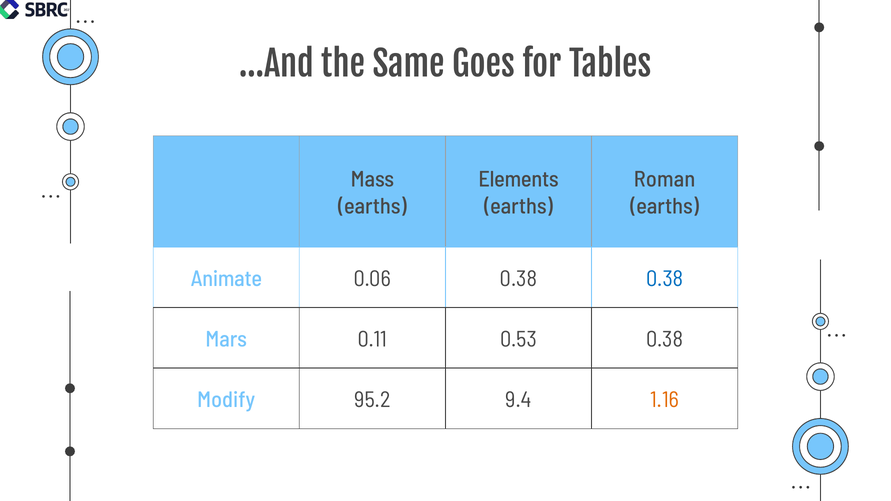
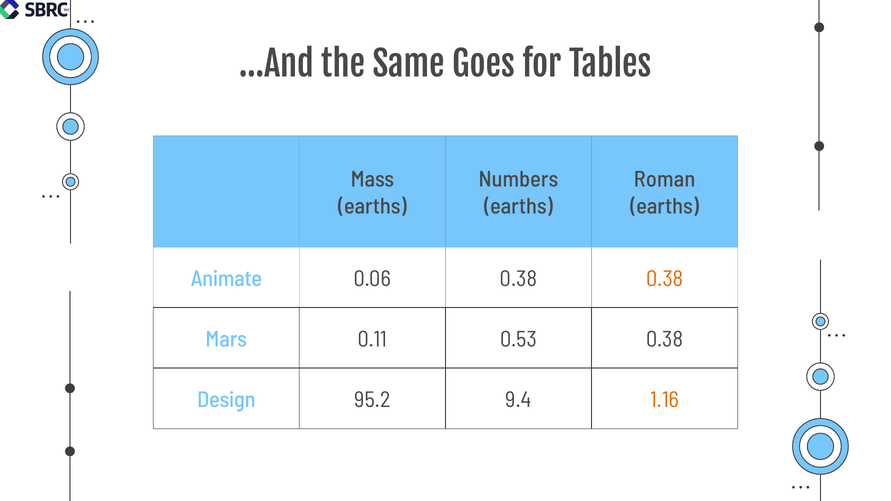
Elements: Elements -> Numbers (518, 180)
0.38 colour: blue -> orange (665, 279)
Modify: Modify -> Design (226, 400)
